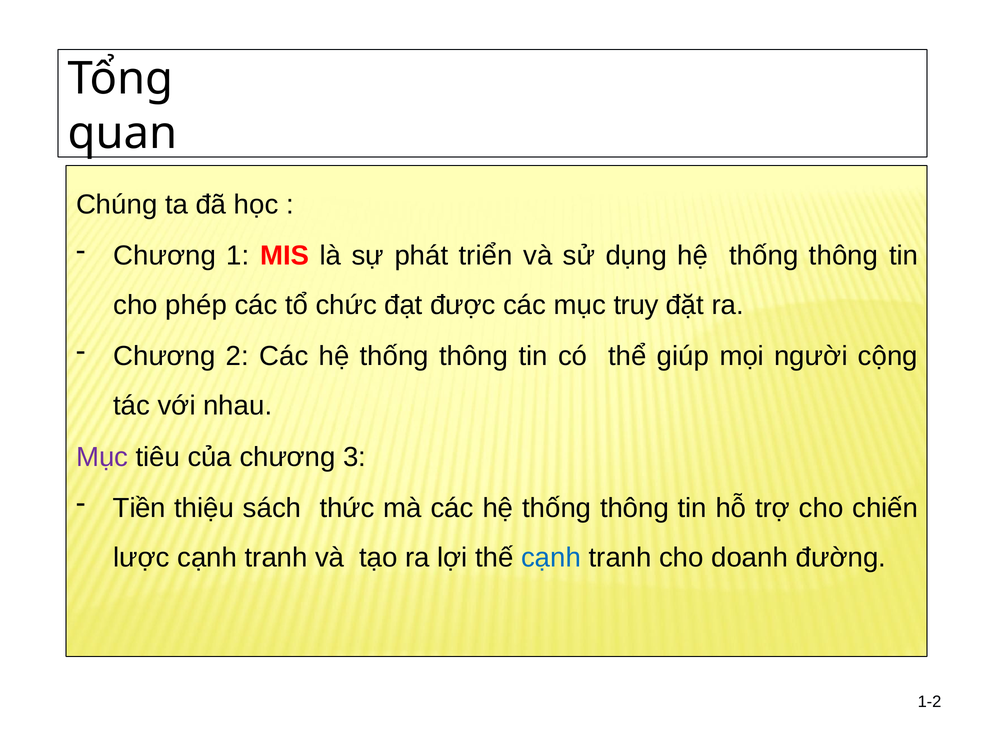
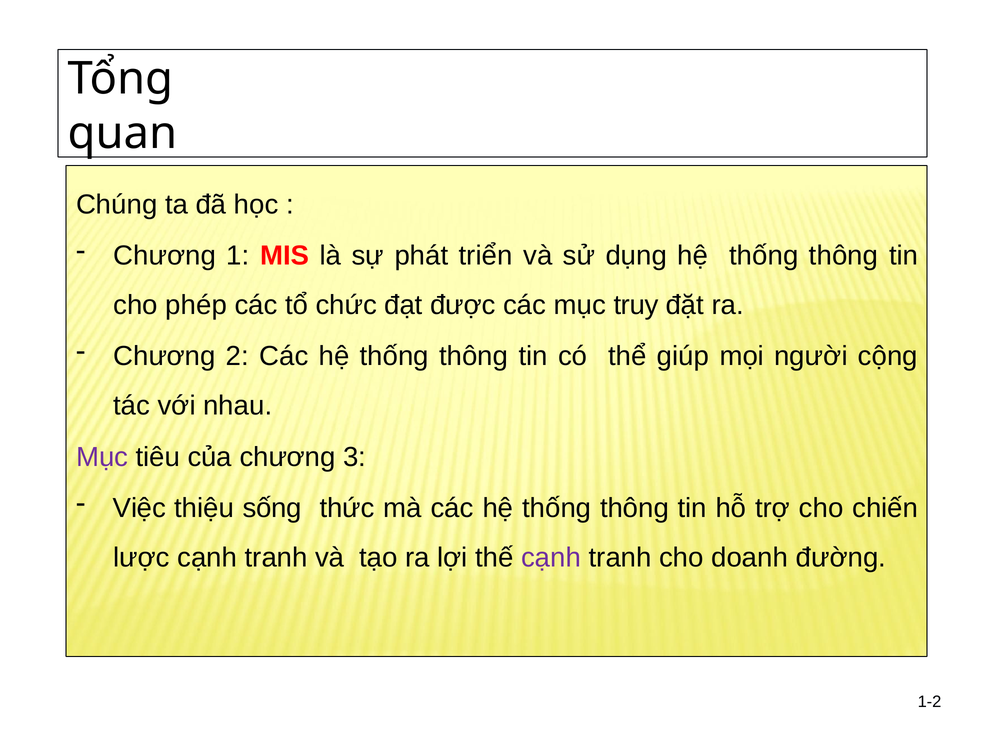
Tiền: Tiền -> Việc (139, 508)
sách: sách -> sống (272, 508)
cạnh colour: blue -> purple (551, 558)
